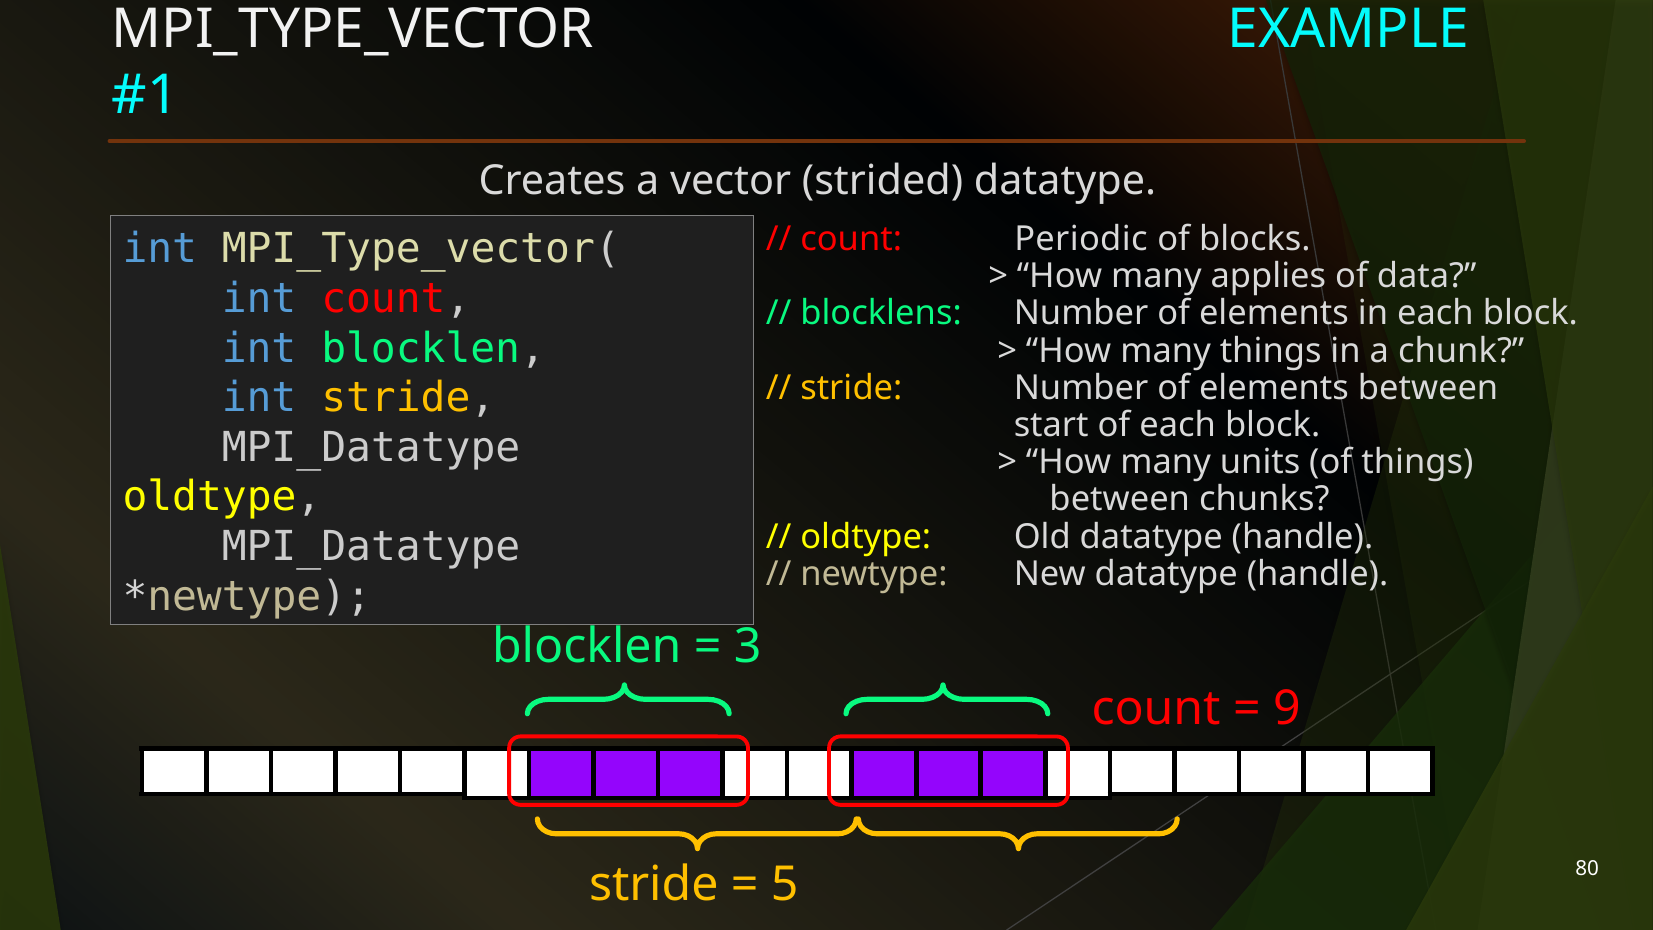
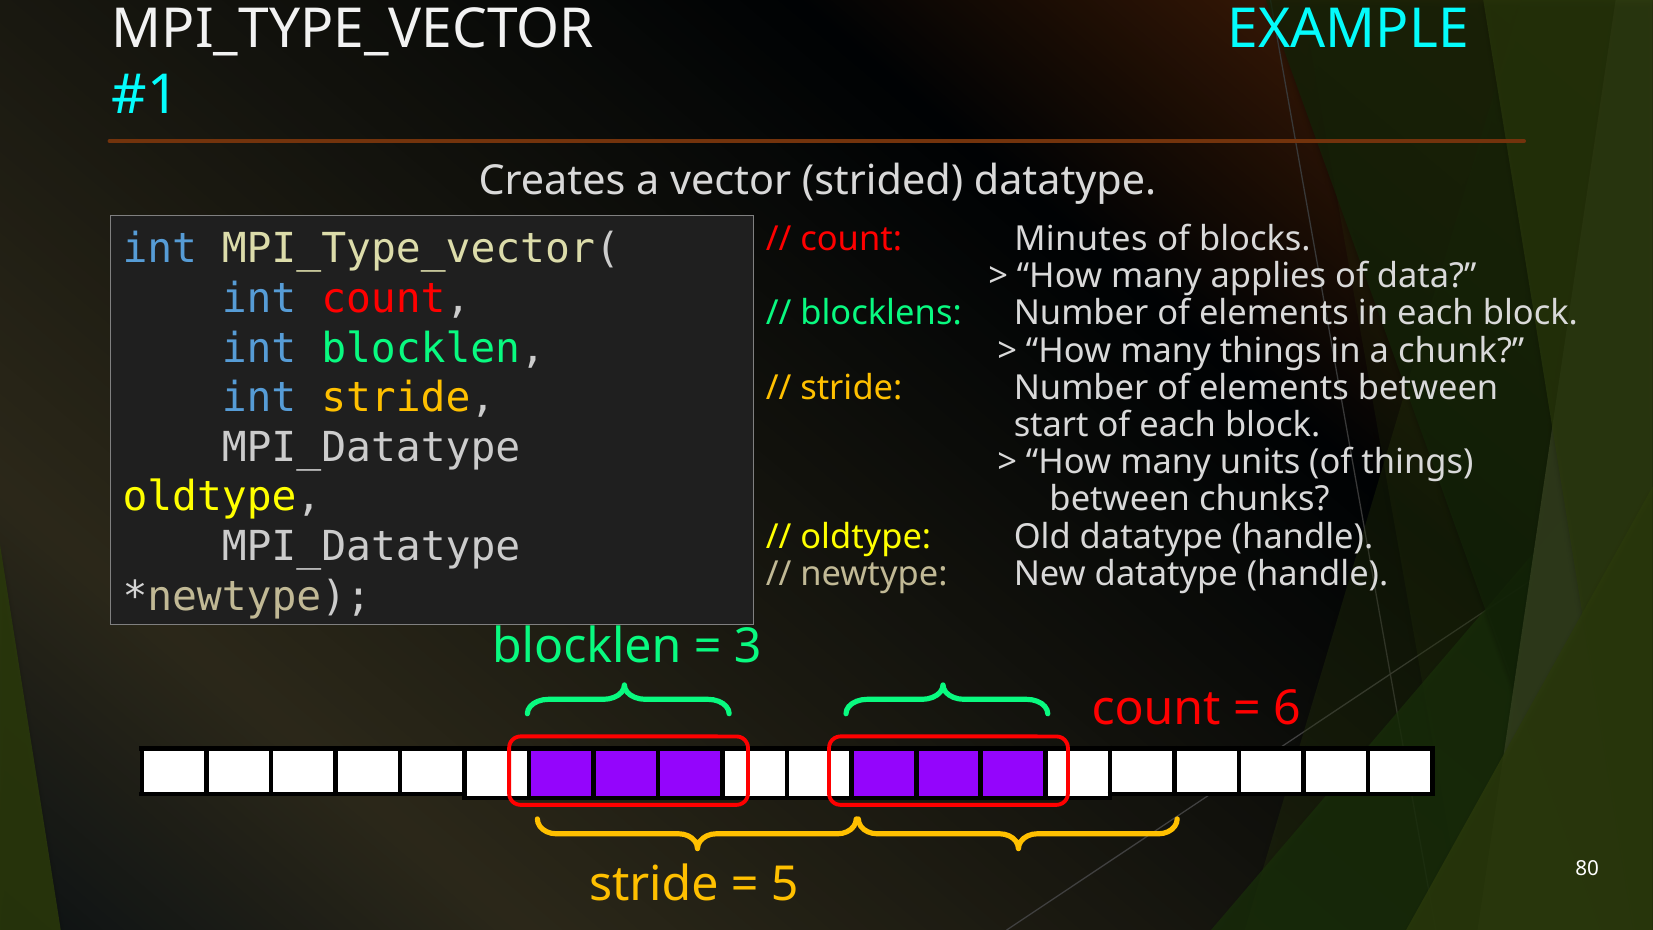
Periodic: Periodic -> Minutes (1081, 239)
9: 9 -> 6 (1287, 709)
